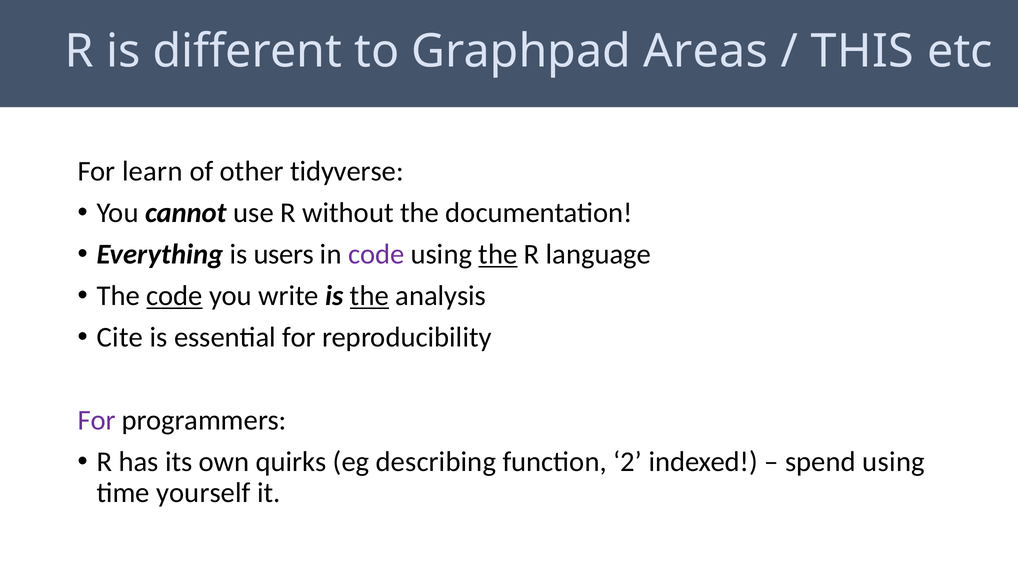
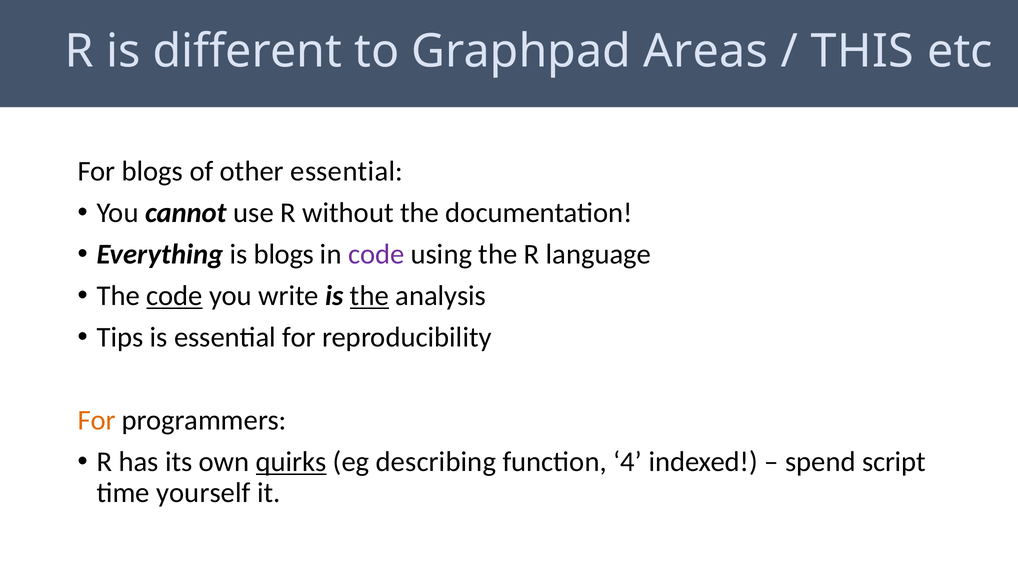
For learn: learn -> blogs (153, 172)
other tidyverse: tidyverse -> essential (347, 172)
is users: users -> blogs (284, 255)
the underline: present -> none (498, 255)
Cite: Cite -> Tips (120, 338)
For colour: purple -> orange (97, 421)
quirks underline: none -> present (291, 463)
2: 2 -> 4 (628, 463)
spend using: using -> script (894, 463)
